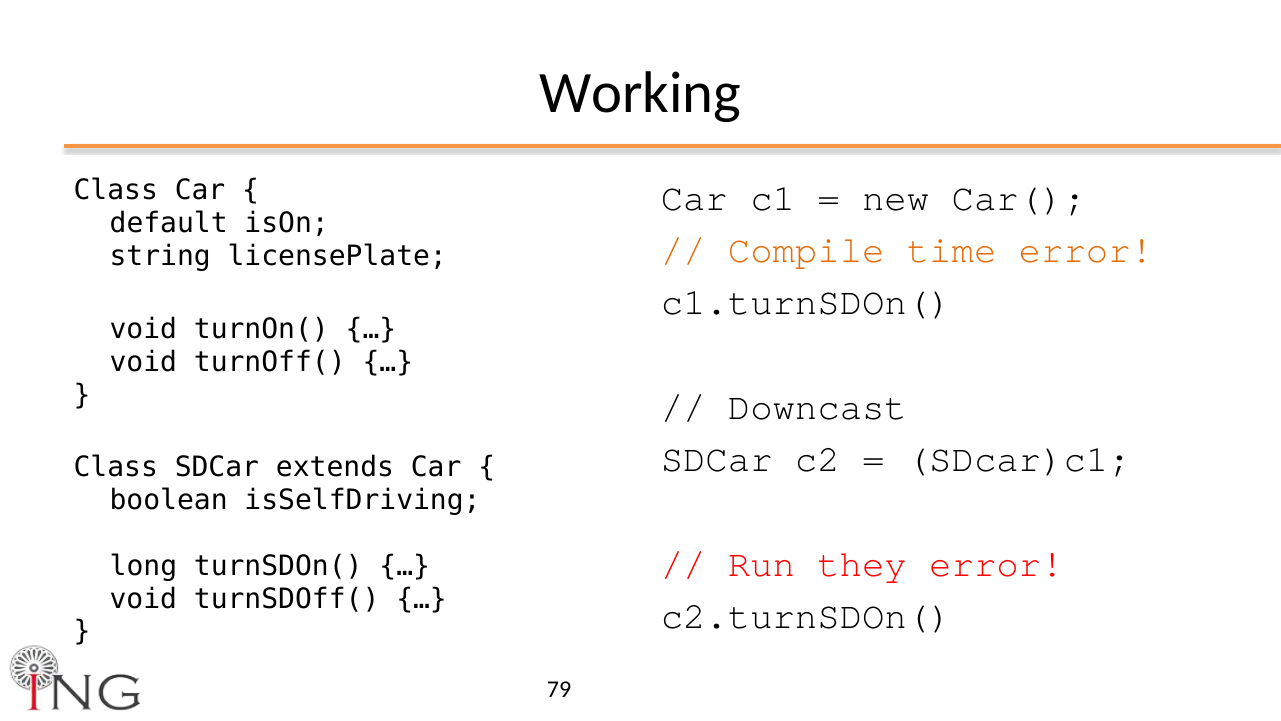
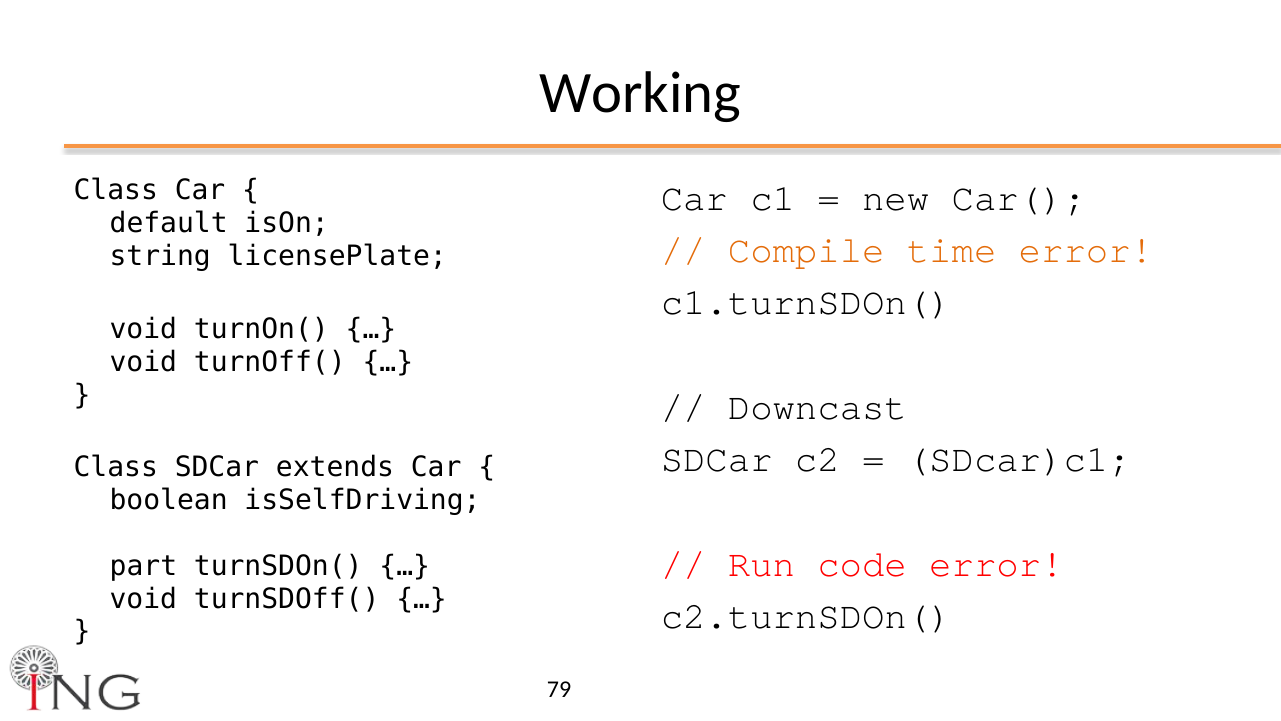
they: they -> code (862, 564)
long: long -> part (143, 566)
